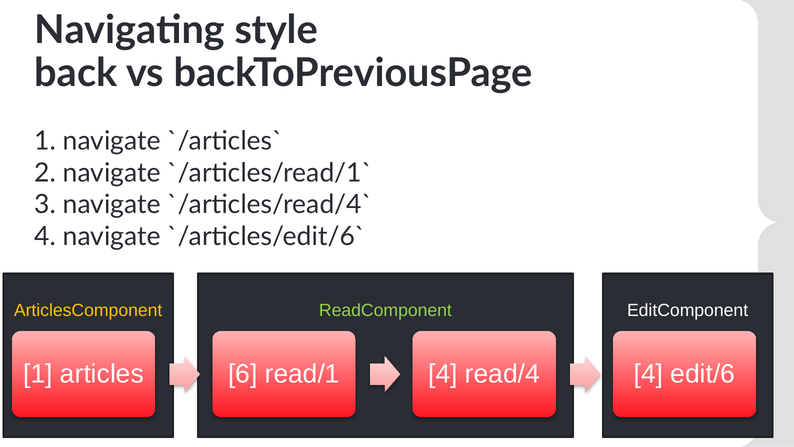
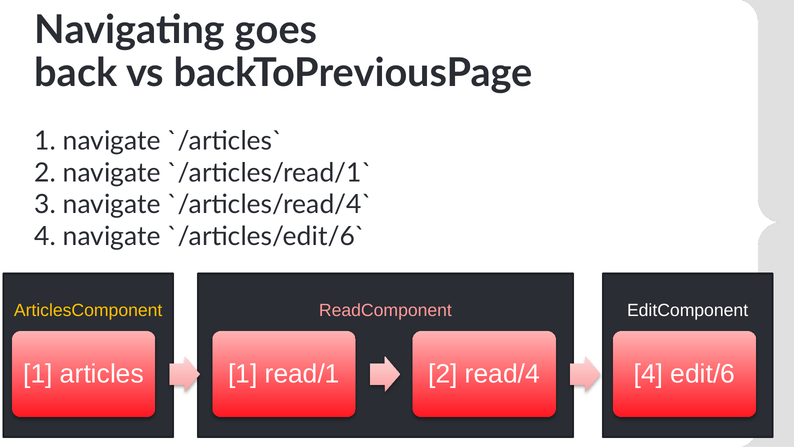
style: style -> goes (276, 30)
ReadComponent colour: light green -> pink (385, 310)
6: 6 -> 1 (243, 374)
4: 4 -> 2 (443, 374)
